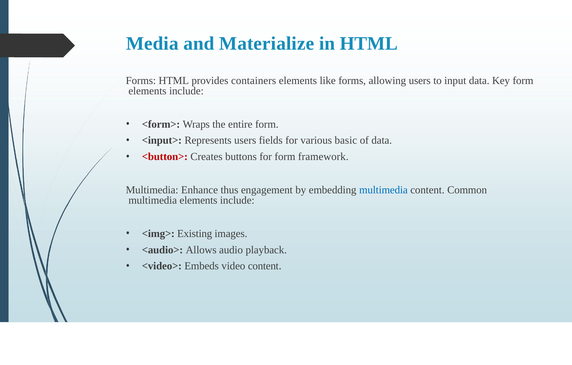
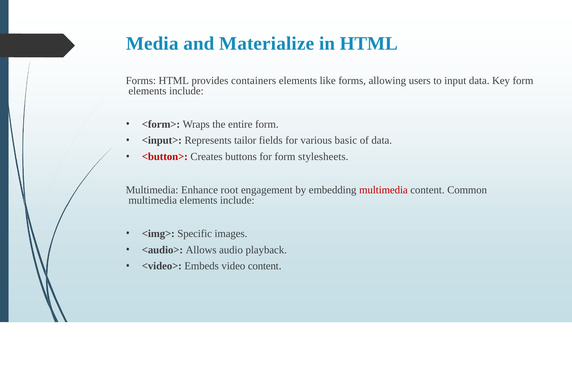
Represents users: users -> tailor (245, 140)
framework: framework -> stylesheets (323, 157)
thus: thus -> root (229, 190)
multimedia colour: blue -> red (383, 190)
Existing: Existing -> Specific (195, 233)
